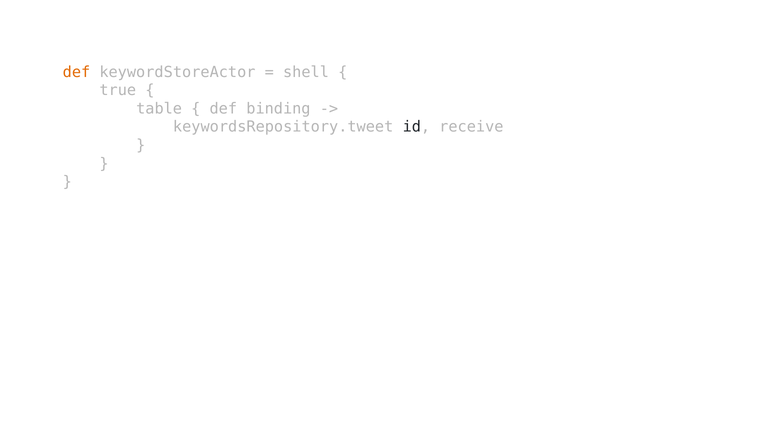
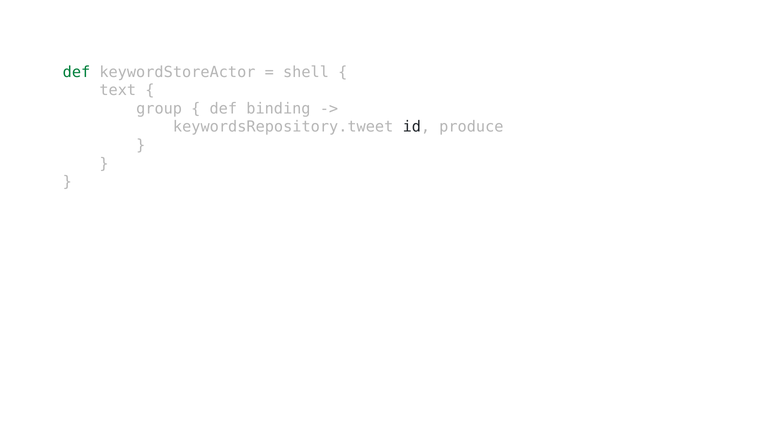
def colour: orange -> green (76, 72)
true: true -> text (118, 90)
table: table -> group (159, 108)
receive: receive -> produce (471, 127)
